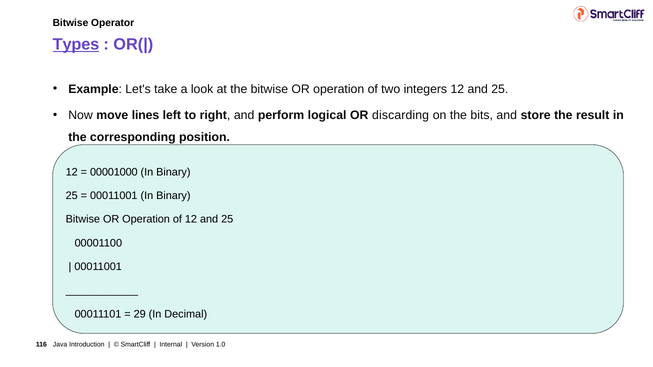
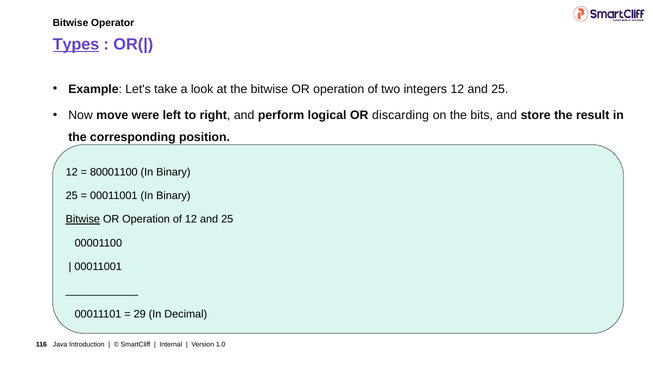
lines: lines -> were (146, 115)
00001000: 00001000 -> 80001100 (114, 172)
Bitwise underline: none -> present (83, 220)
